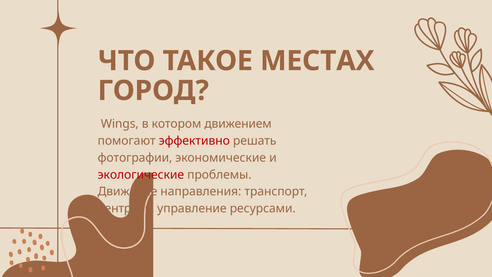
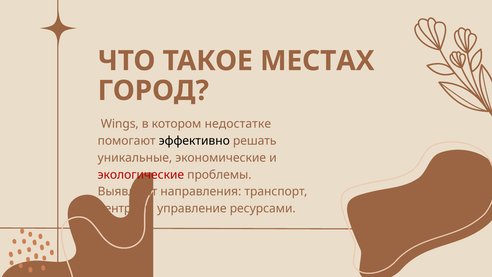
движением: движением -> недостатке (238, 124)
эффективно colour: red -> black (194, 141)
фотографии: фотографии -> уникальные (135, 158)
Движение: Движение -> Выявляют (127, 191)
